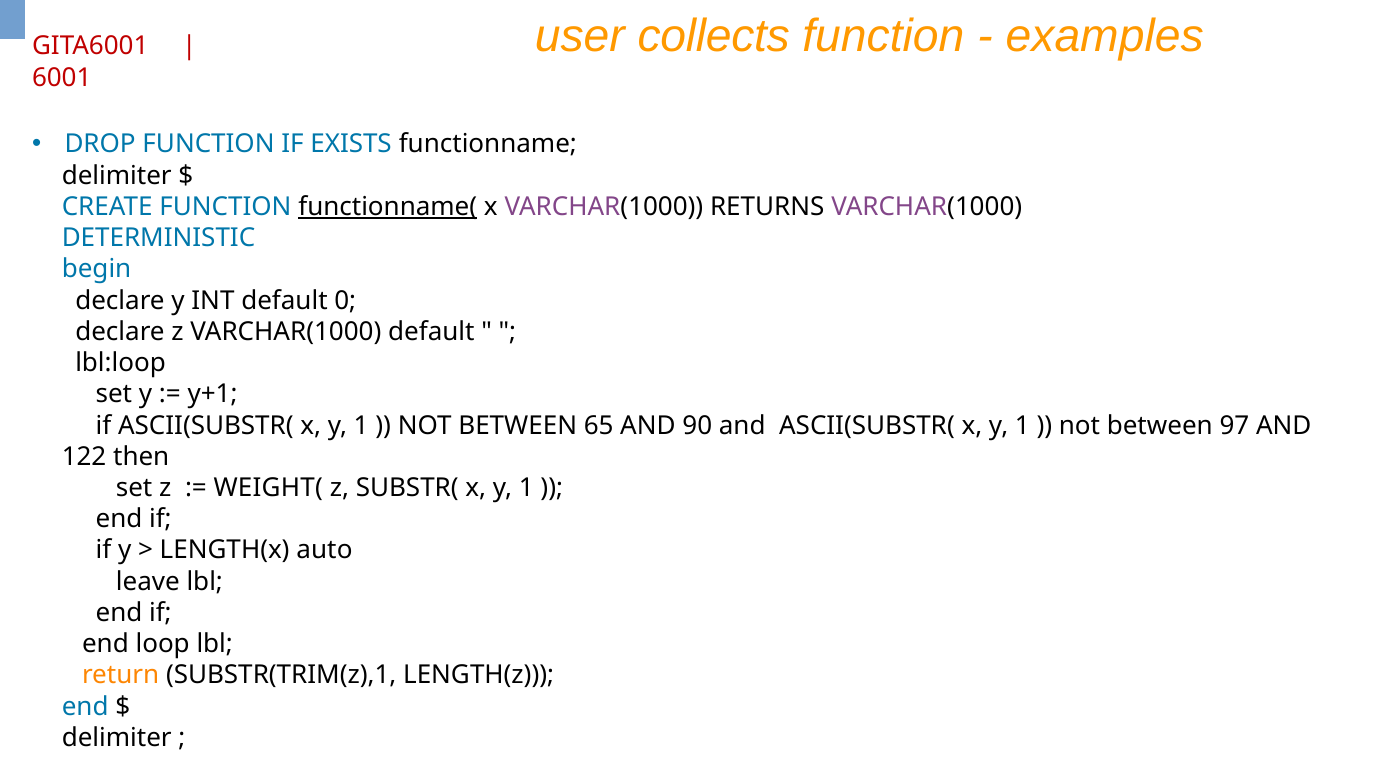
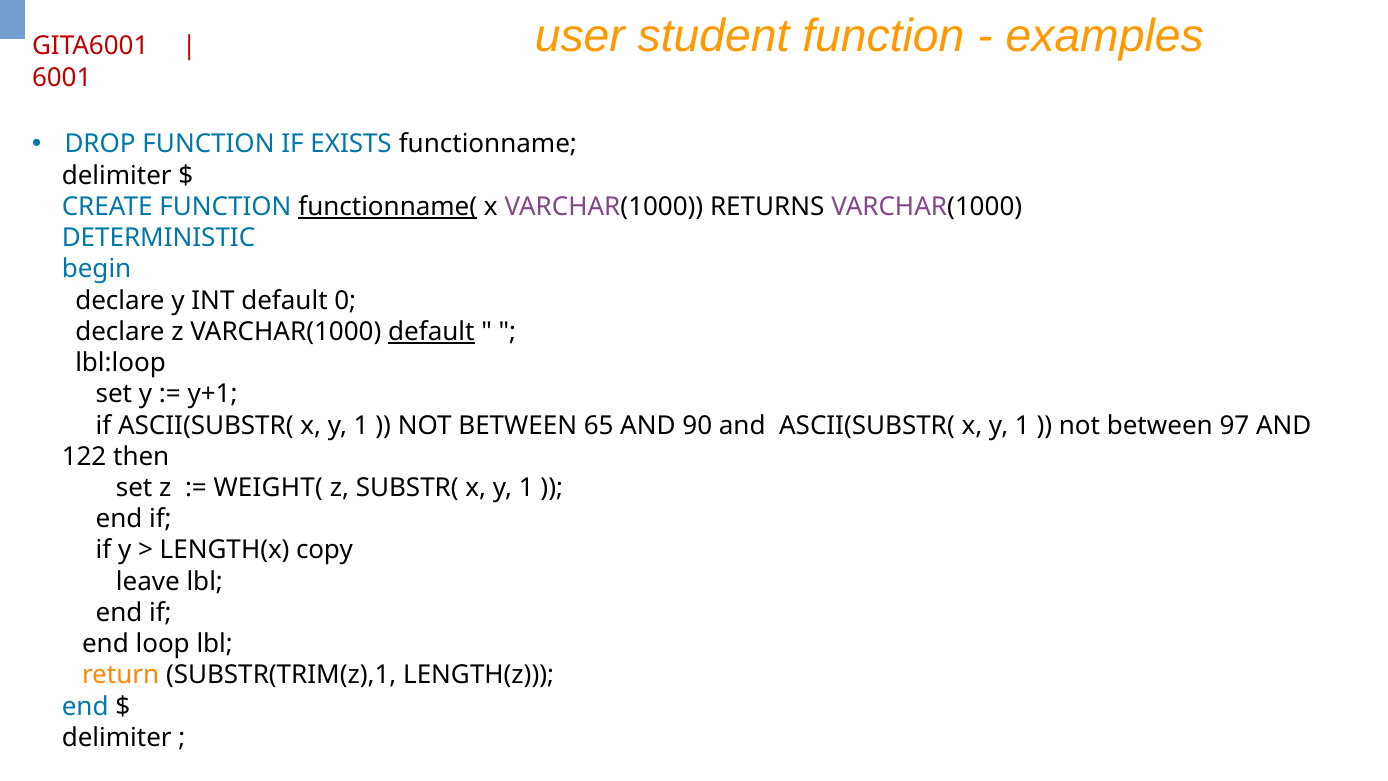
collects: collects -> student (714, 36)
default underline: none -> present (431, 332)
auto: auto -> copy (325, 550)
